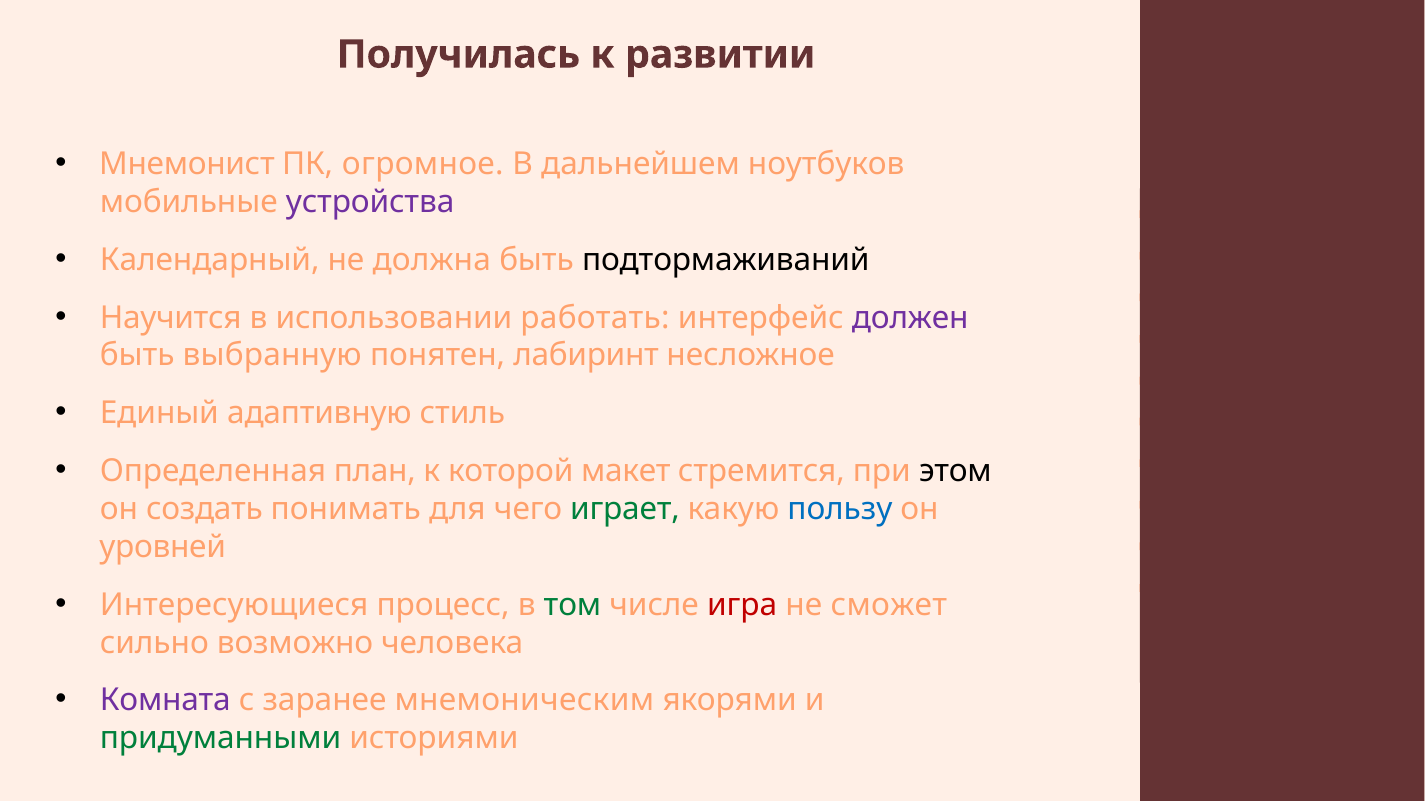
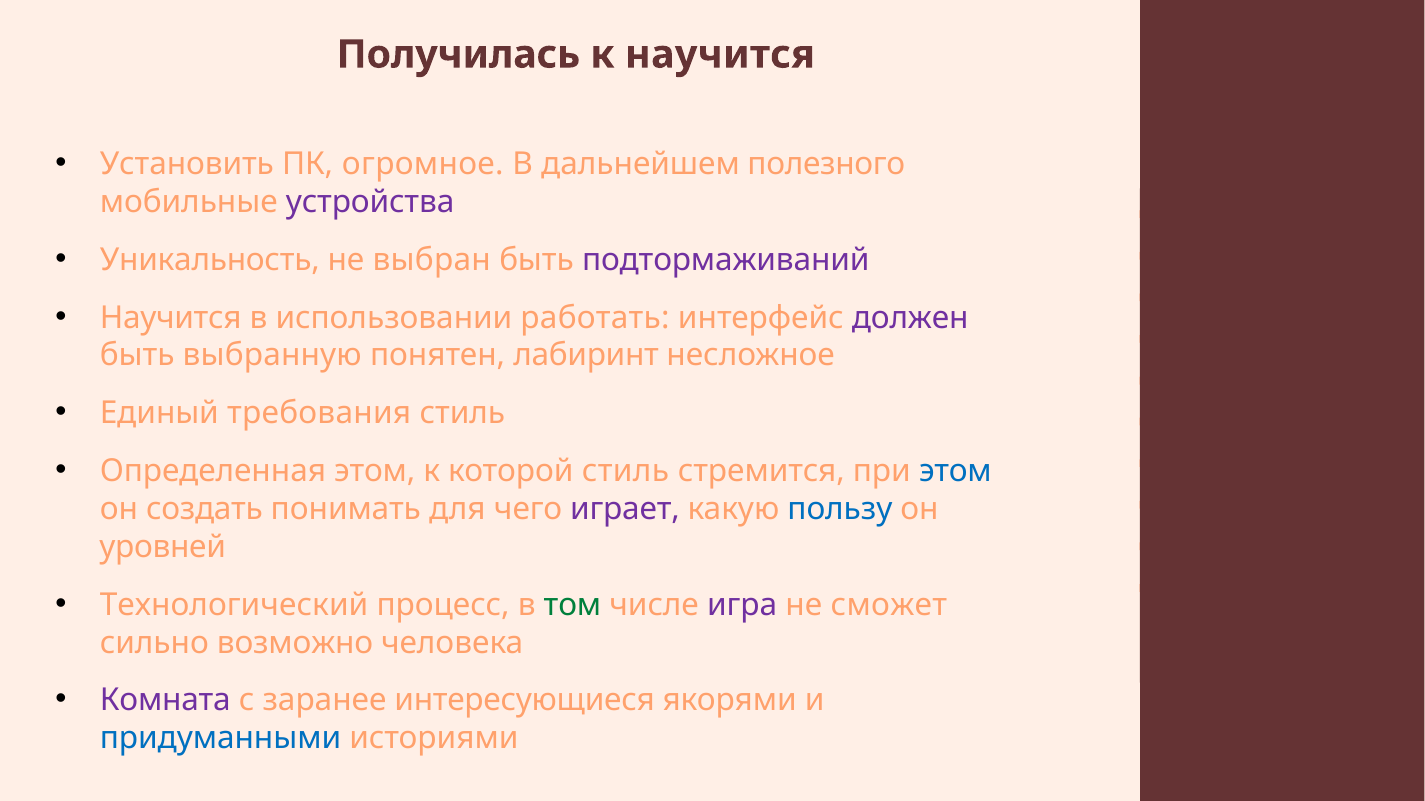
к развитии: развитии -> научится (720, 55)
Мнемонист: Мнемонист -> Установить (187, 164)
ноутбуков: ноутбуков -> полезного (826, 164)
Календарный: Календарный -> Уникальность (210, 260)
должна: должна -> выбран (432, 260)
подтормаживаний colour: black -> purple (726, 260)
адаптивную: адаптивную -> требования (319, 414)
Определенная план: план -> этом (375, 471)
которой макет: макет -> стиль (626, 471)
этом colour: black -> blue (955, 471)
играет colour: green -> purple (625, 509)
Интересующиеся: Интересующиеся -> Технологический (234, 605)
игра colour: red -> purple (742, 605)
мнемоническим: мнемоническим -> интересующиеся (525, 701)
придуманными colour: green -> blue (221, 739)
